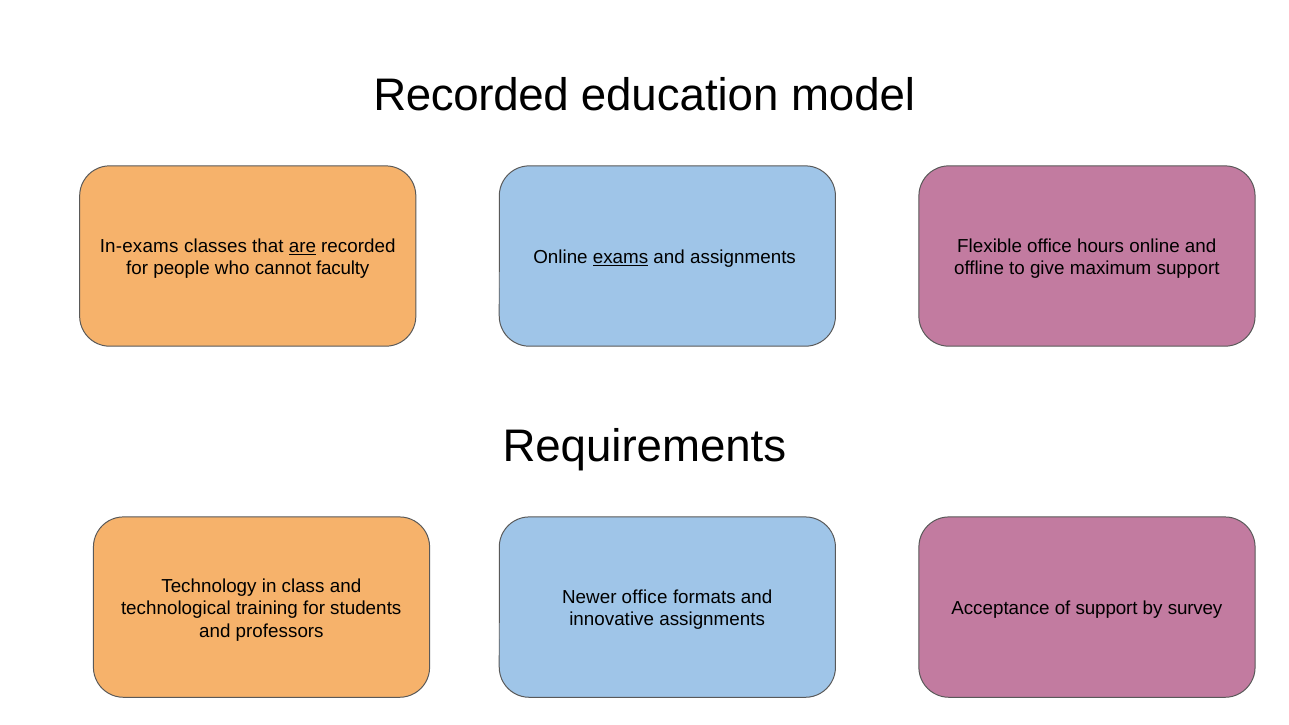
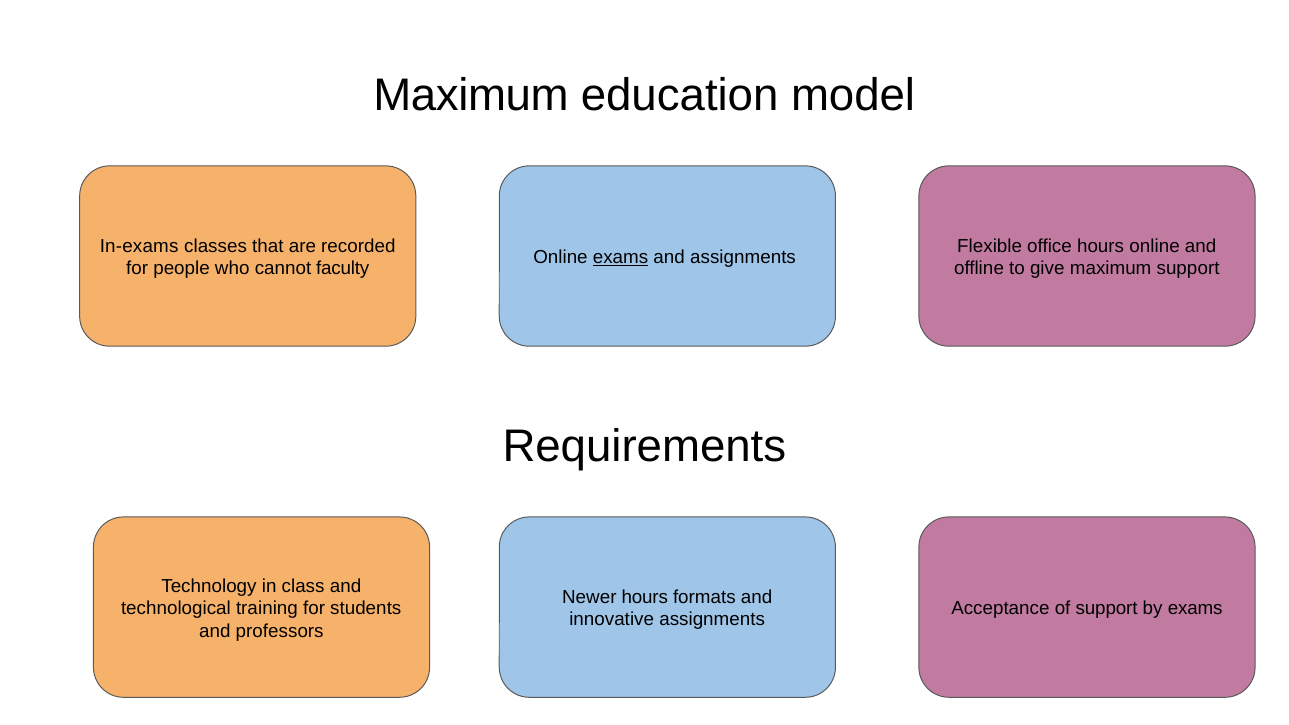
Recorded: Recorded -> Maximum (471, 96)
are underline: present -> none (302, 246)
Newer office: office -> hours (645, 597)
by survey: survey -> exams (1195, 608)
